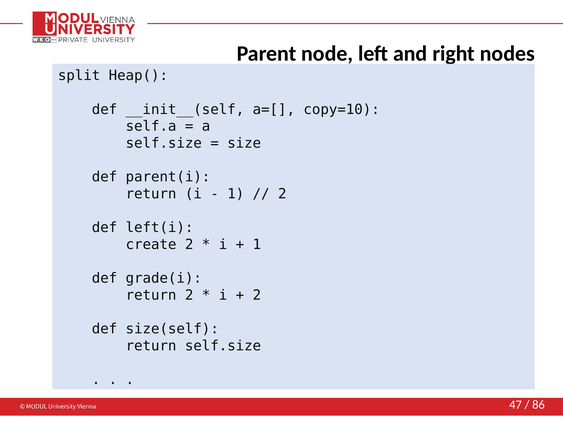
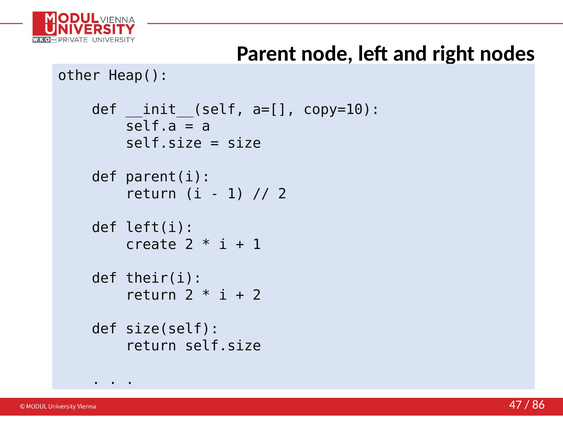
split: split -> other (79, 76)
grade(i: grade(i -> their(i (164, 278)
